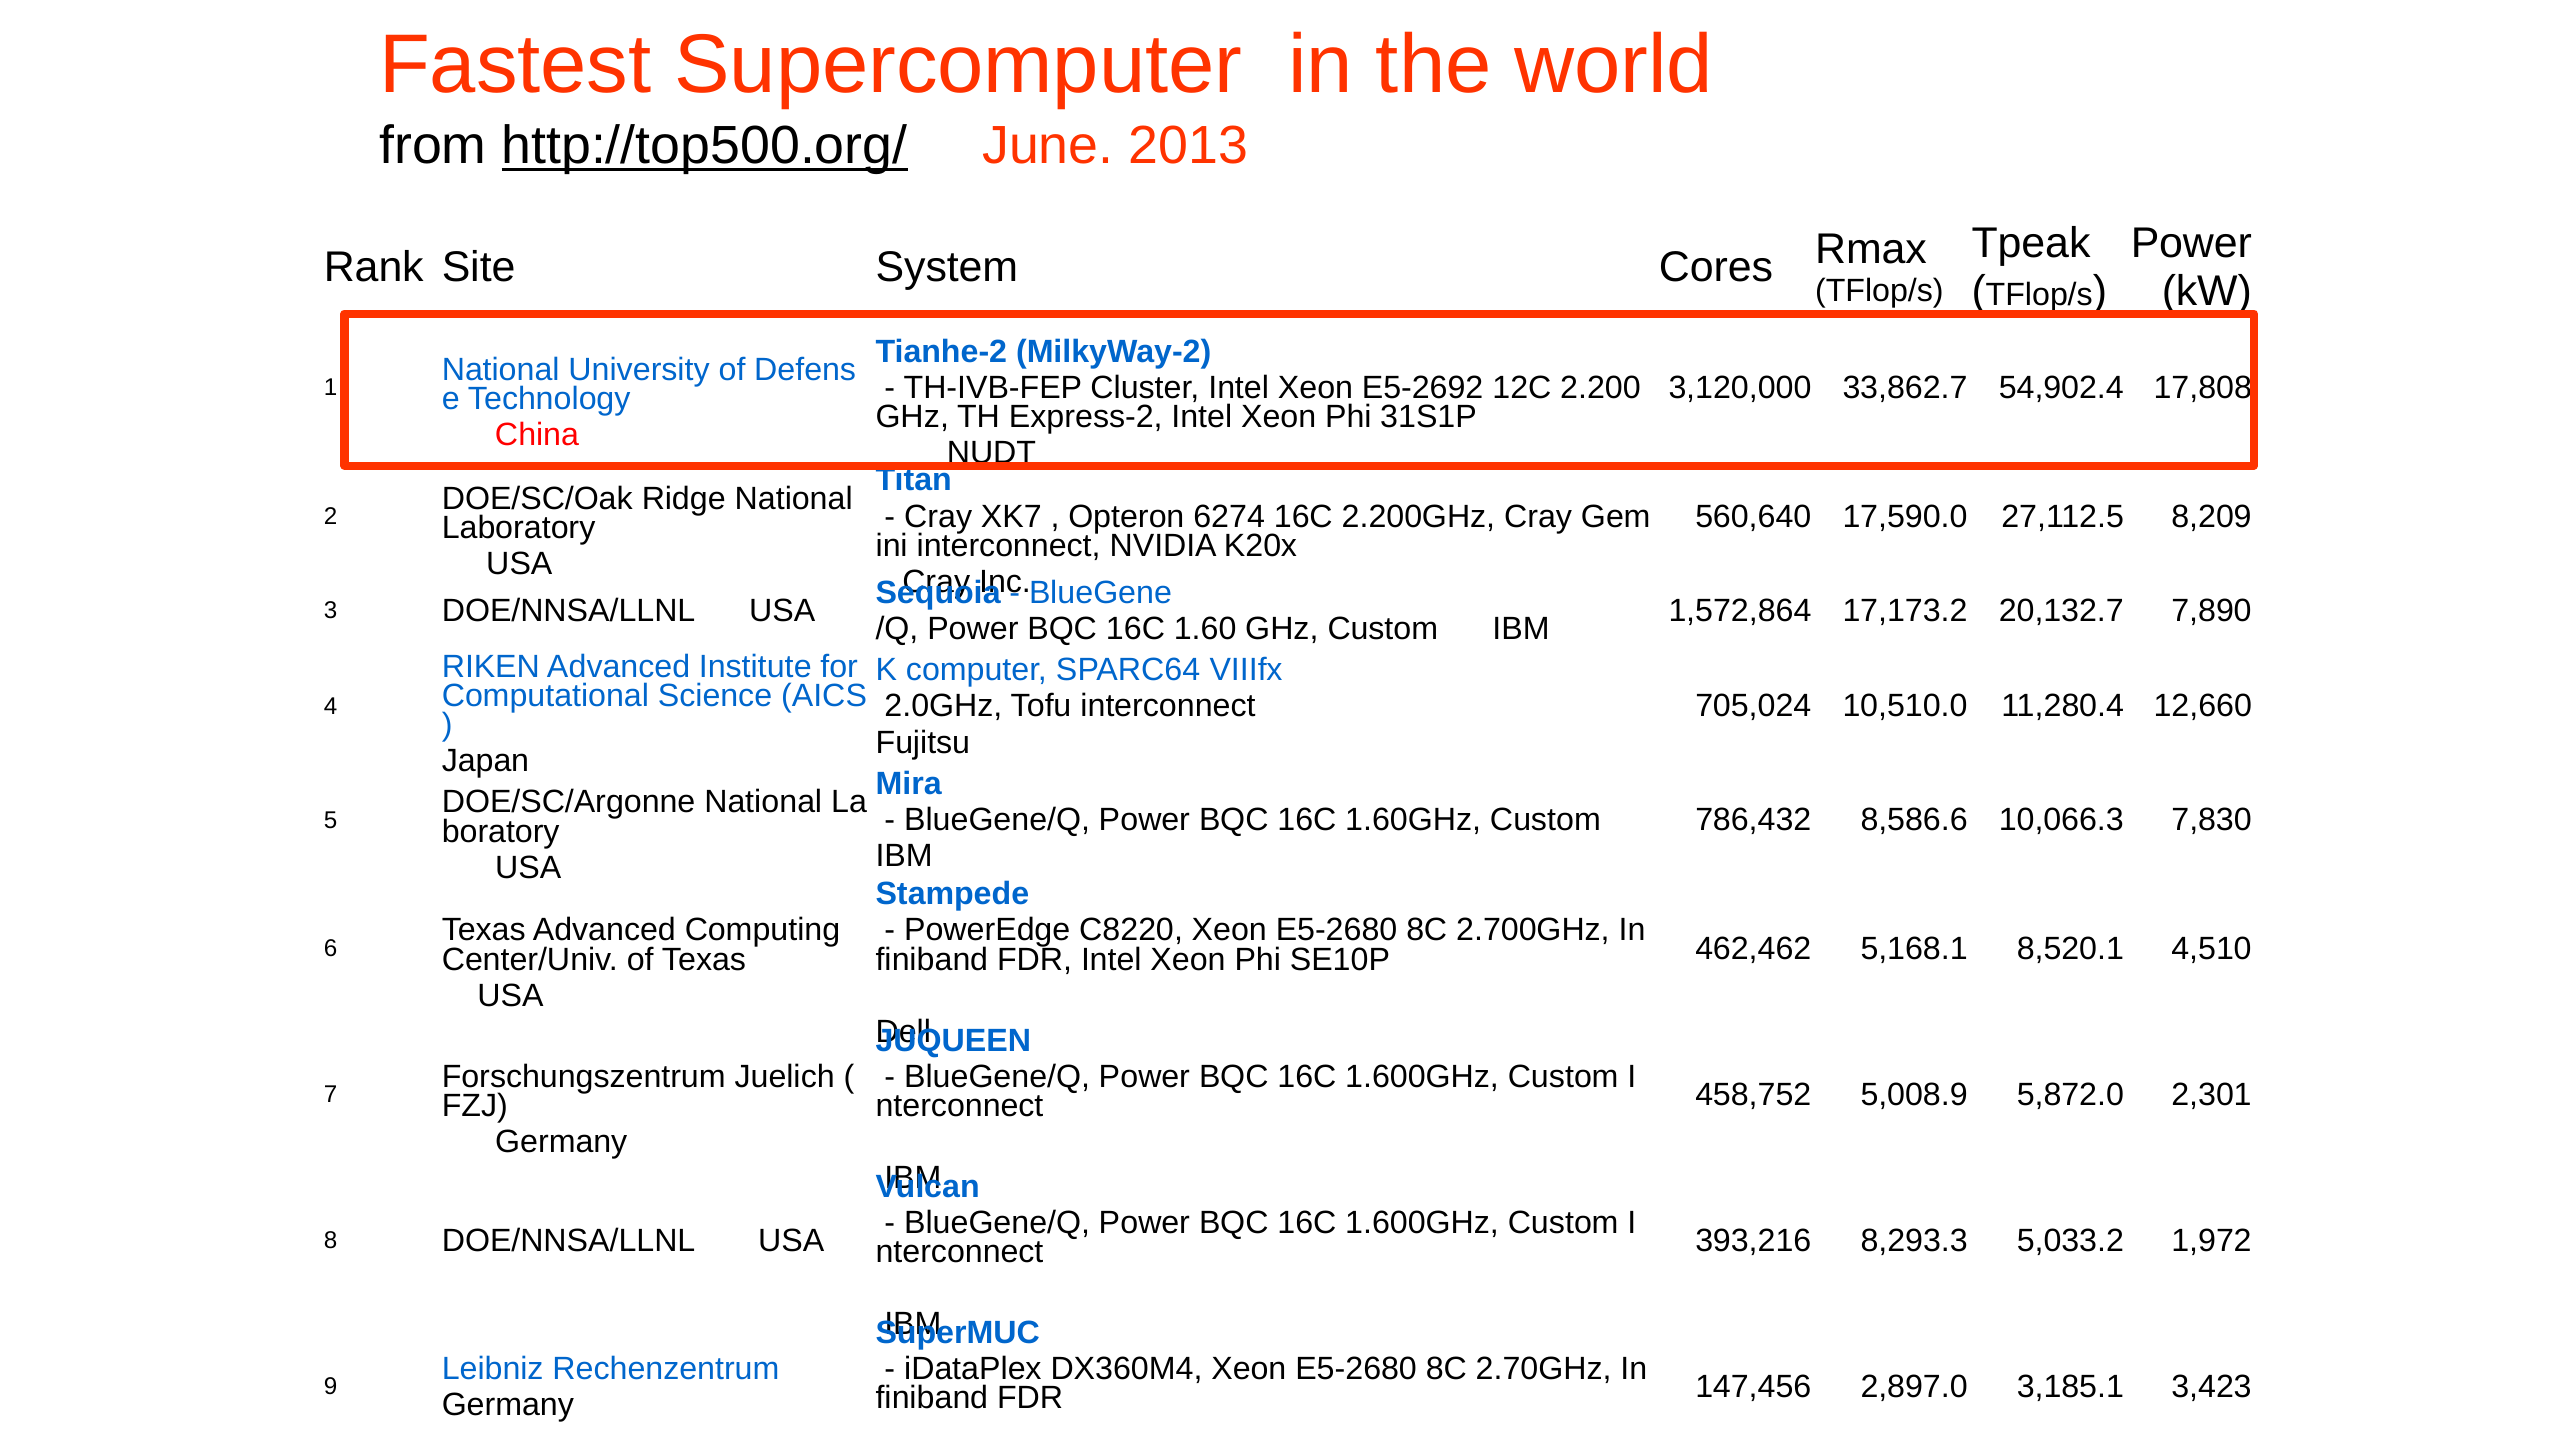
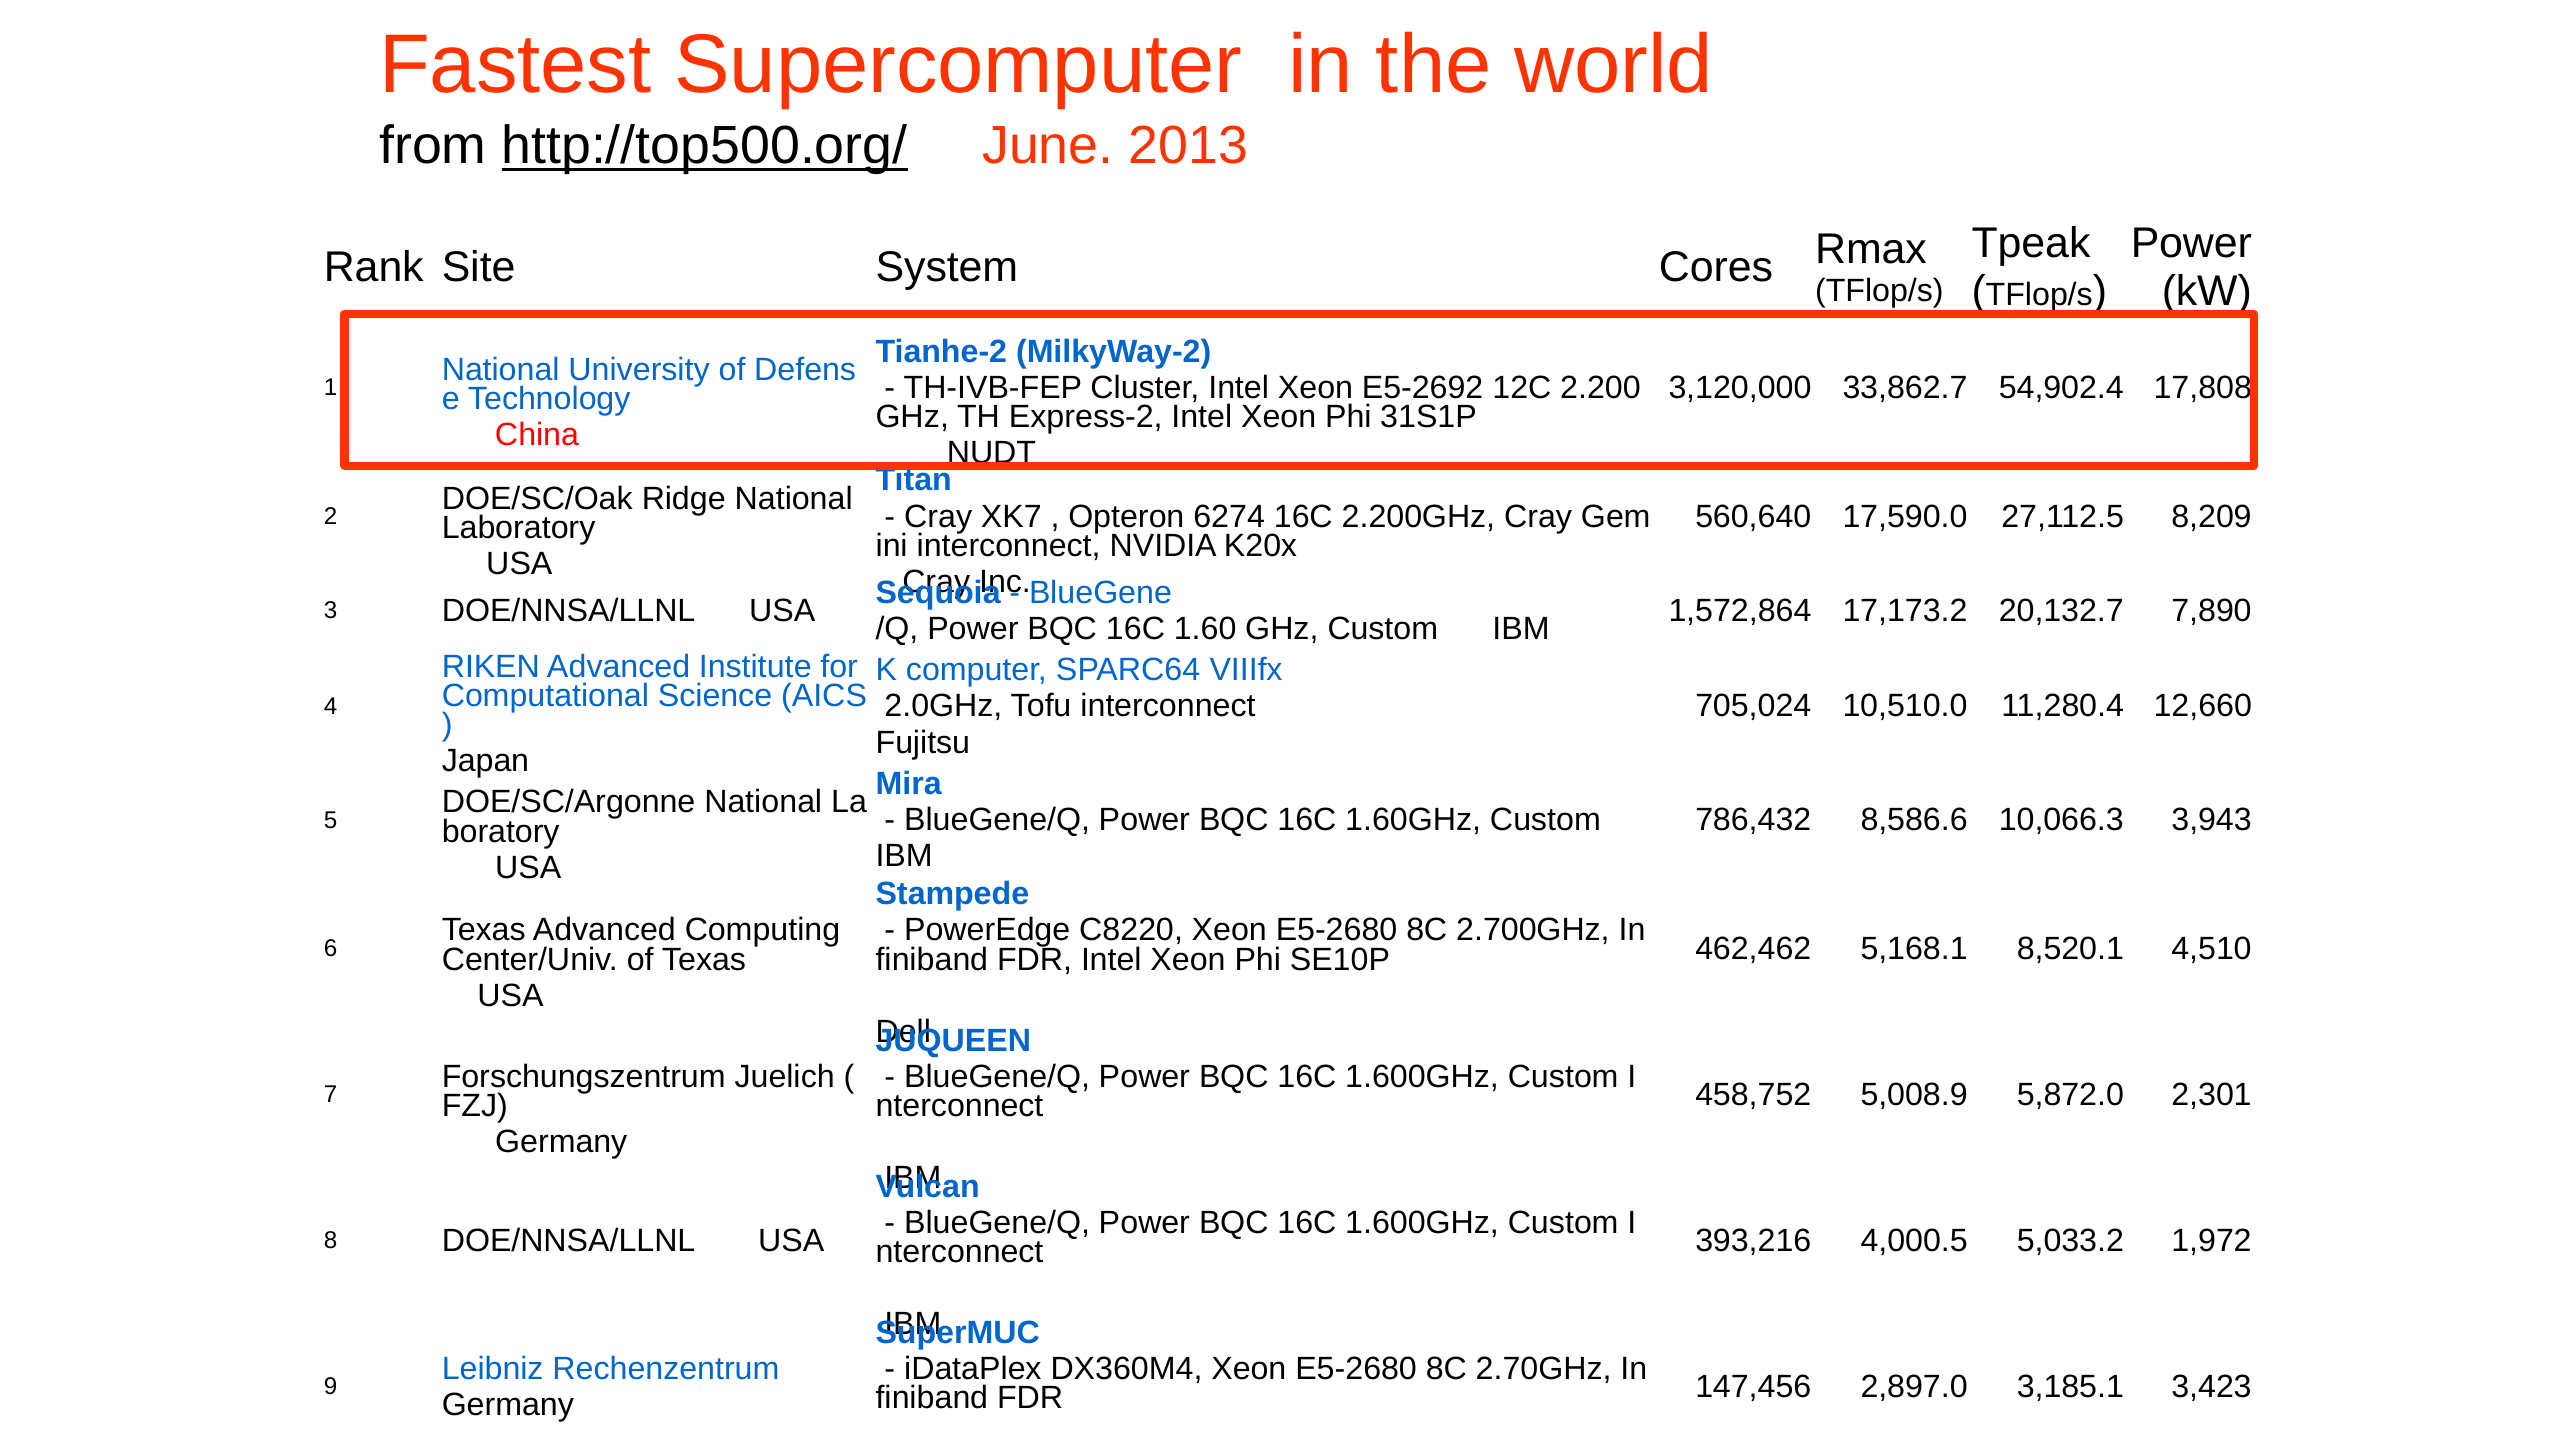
7,830: 7,830 -> 3,943 (2212, 820)
8,293.3: 8,293.3 -> 4,000.5 (1914, 1241)
